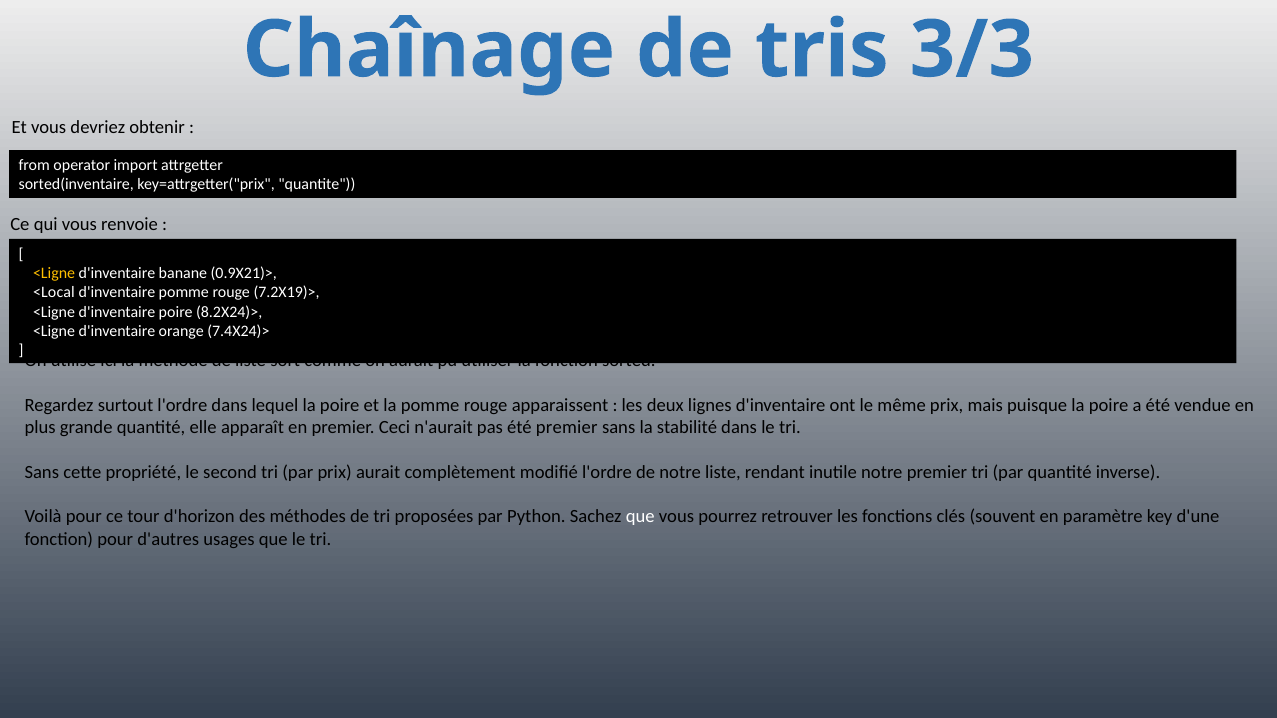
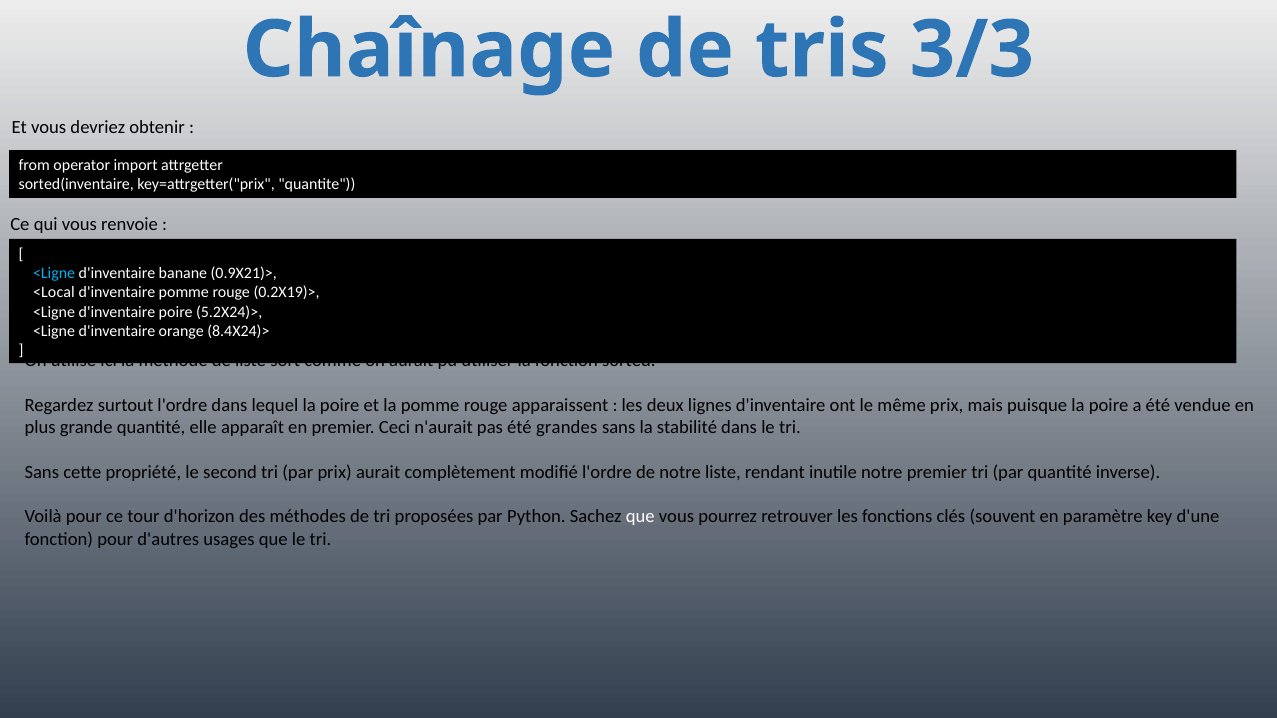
<Ligne colour: yellow -> light blue (54, 274)
7.2X19)>: 7.2X19)> -> 0.2X19)> (287, 293)
8.2X24)>: 8.2X24)> -> 5.2X24)> (229, 312)
7.4X24)>: 7.4X24)> -> 8.4X24)> (238, 331)
été premier: premier -> grandes (567, 427)
